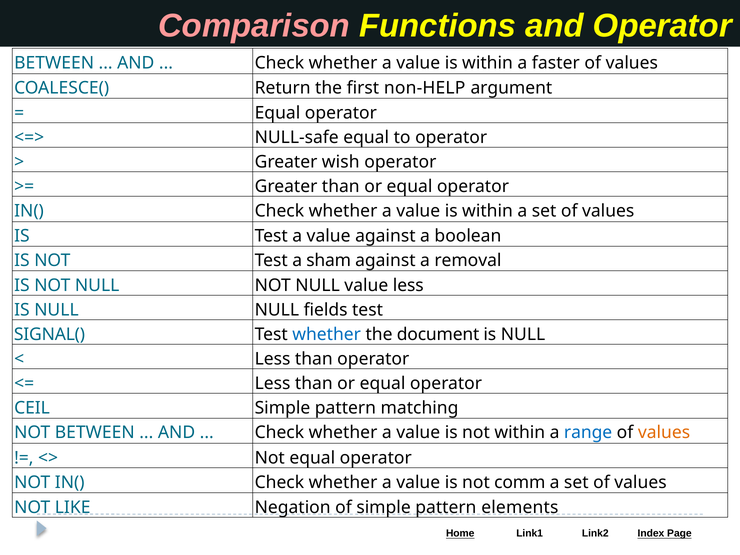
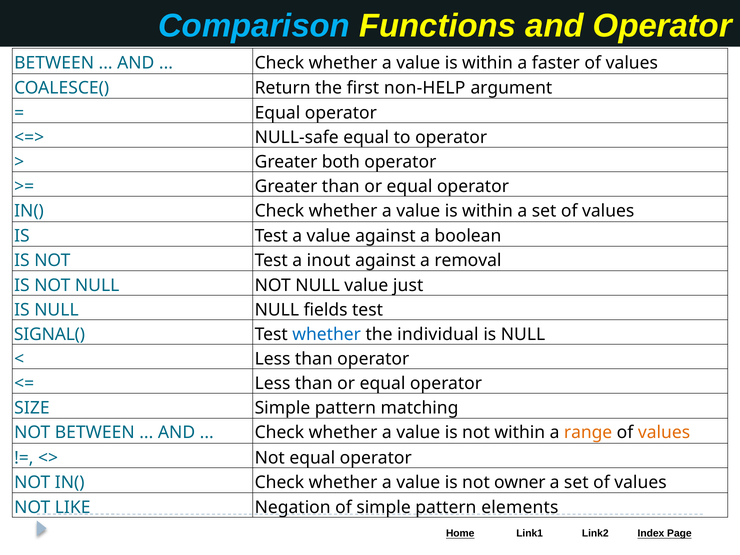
Comparison colour: pink -> light blue (254, 26)
wish: wish -> both (341, 162)
sham: sham -> inout (328, 261)
value less: less -> just (408, 285)
document: document -> individual (438, 334)
CEIL: CEIL -> SIZE (32, 408)
range colour: blue -> orange (588, 433)
comm: comm -> owner (520, 482)
